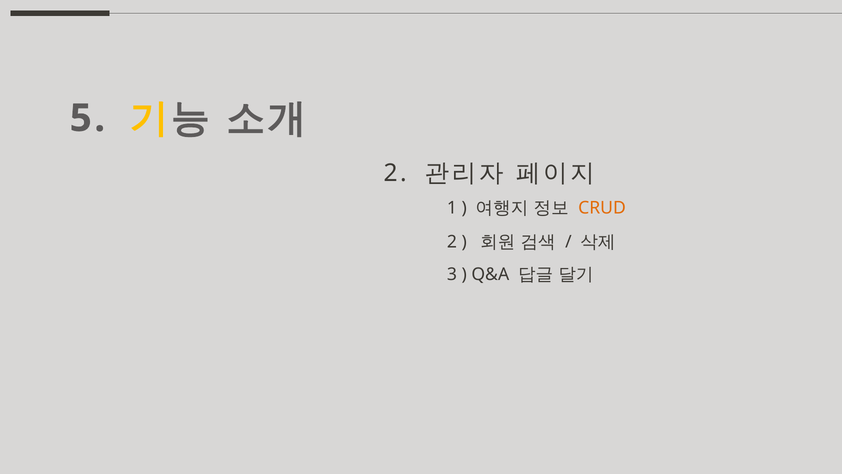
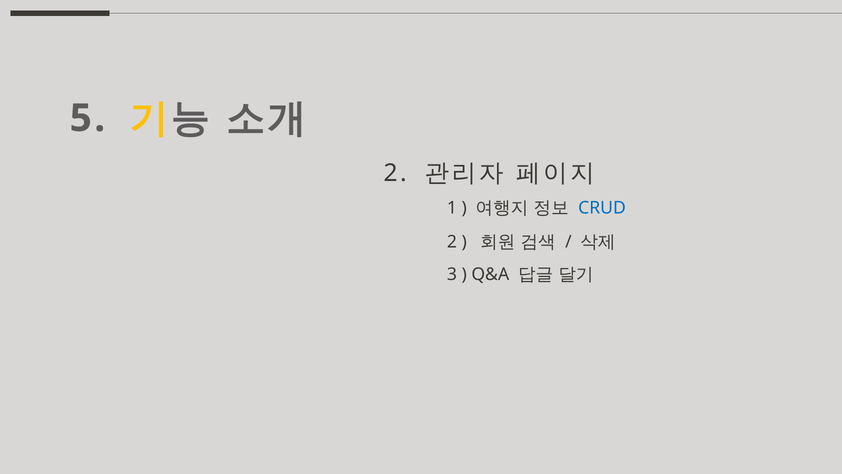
CRUD colour: orange -> blue (602, 208)
